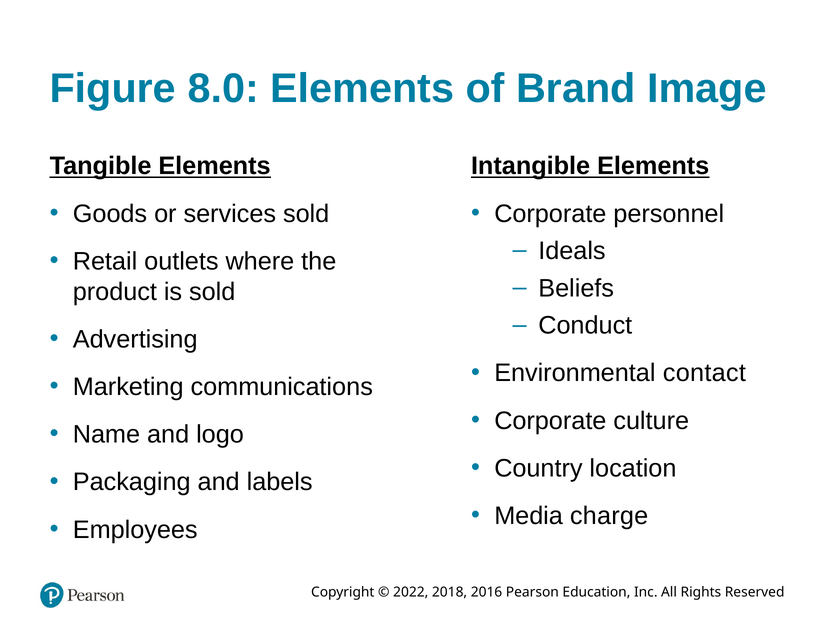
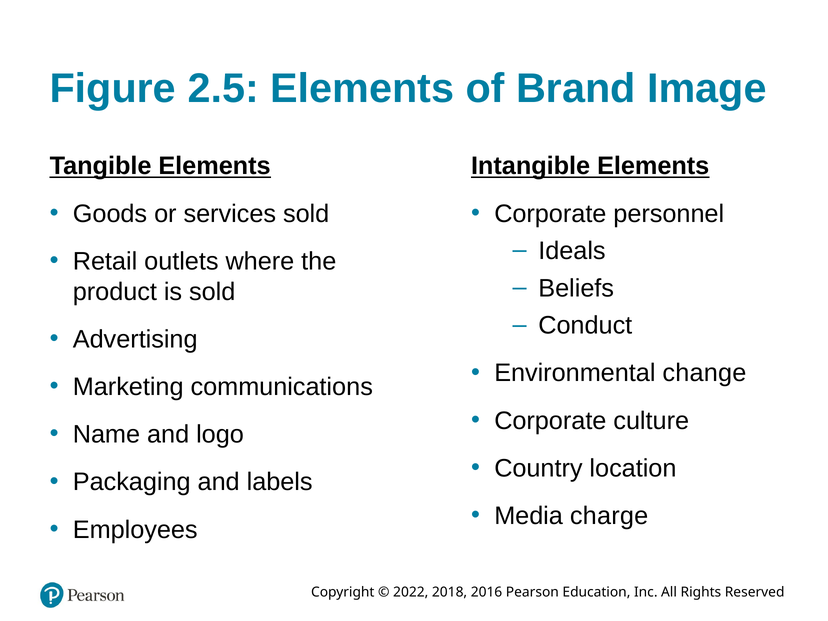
8.0: 8.0 -> 2.5 (223, 89)
contact: contact -> change (704, 373)
